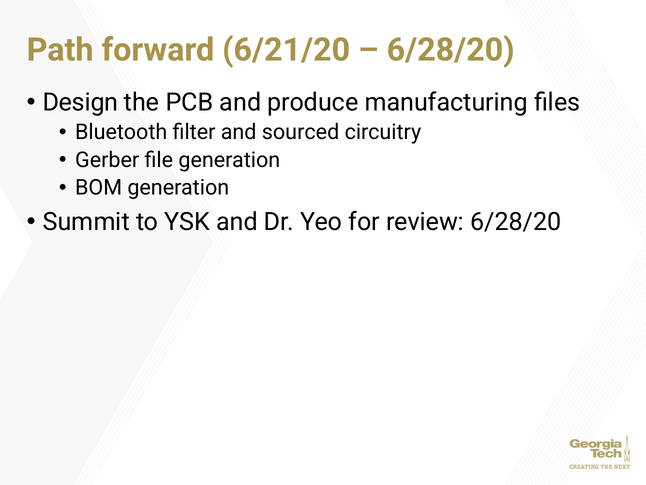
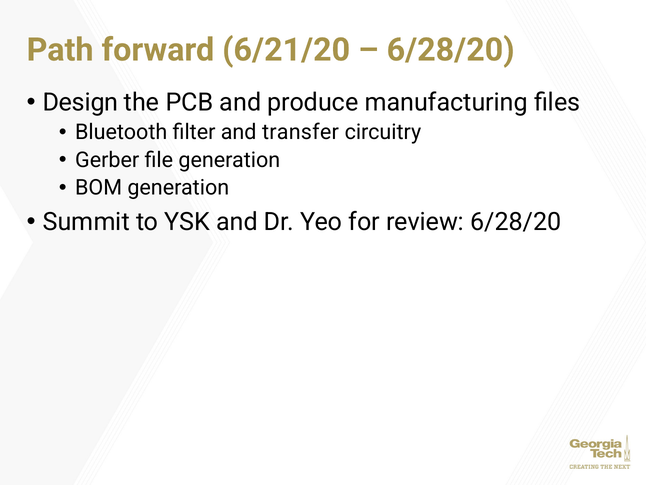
sourced: sourced -> transfer (300, 132)
